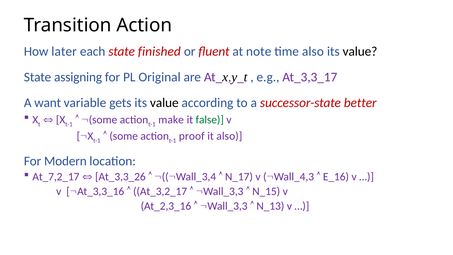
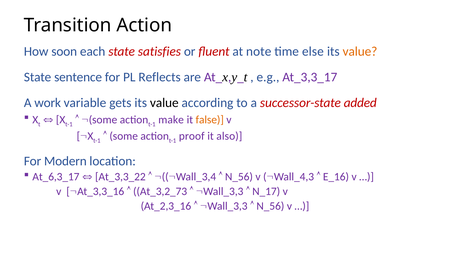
later: later -> soon (64, 51)
finished: finished -> satisfies (159, 51)
time also: also -> else (313, 51)
value colour: black -> orange (360, 51)
assigning: assigning -> sentence (78, 77)
Original: Original -> Reflects (160, 77)
want: want -> work (48, 103)
better: better -> added (360, 103)
false colour: green -> orange (210, 120)
At_7,2_17: At_7,2_17 -> At_6,3_17 (56, 177)
At_3,3_26: At_3,3_26 -> At_3,3_22 (120, 177)
N_17: N_17 -> N_56 (239, 177)
At_3,2_17: At_3,2_17 -> At_3,2_73 (160, 191)
N_15: N_15 -> N_17 (266, 191)
N_13: N_13 -> N_56 (270, 206)
